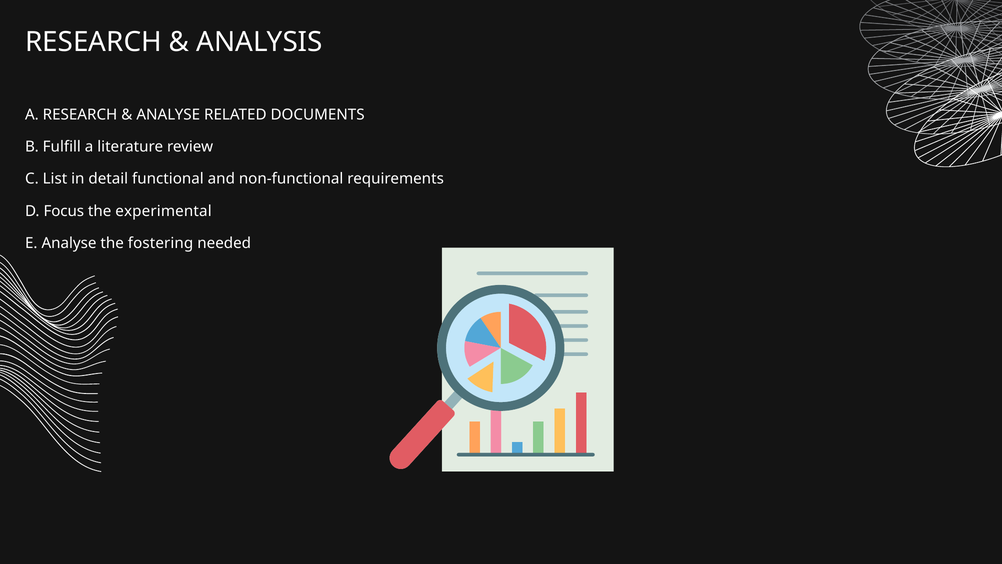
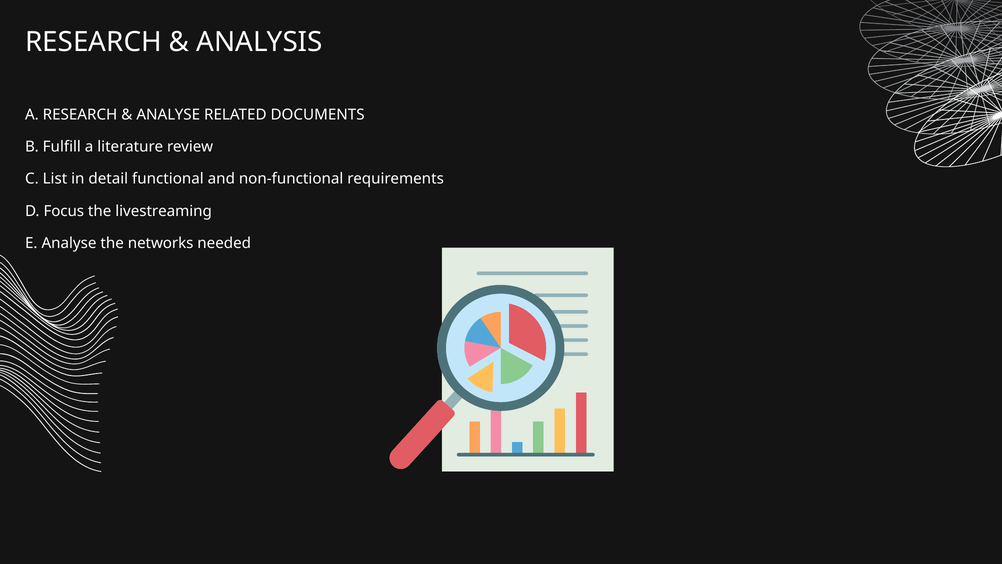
experimental: experimental -> livestreaming (164, 211)
fostering: fostering -> networks (161, 243)
